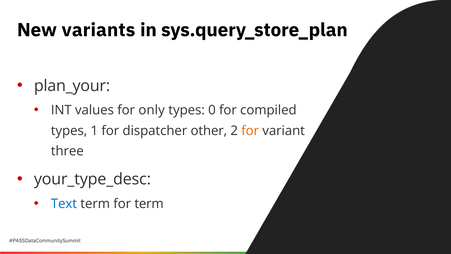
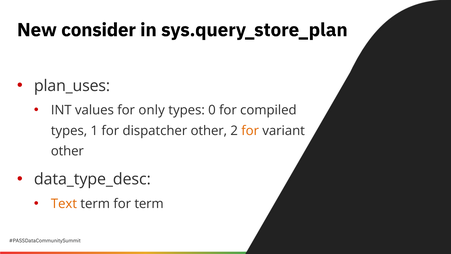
variants: variants -> consider (99, 30)
plan_your: plan_your -> plan_uses (72, 86)
three: three -> other (67, 151)
your_type_desc: your_type_desc -> data_type_desc (92, 179)
Text colour: blue -> orange (64, 204)
